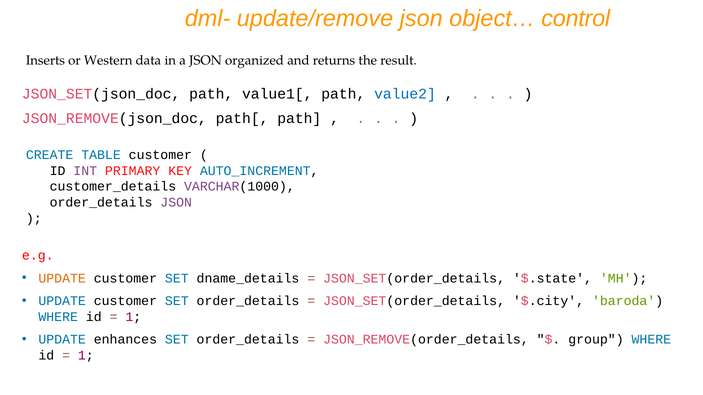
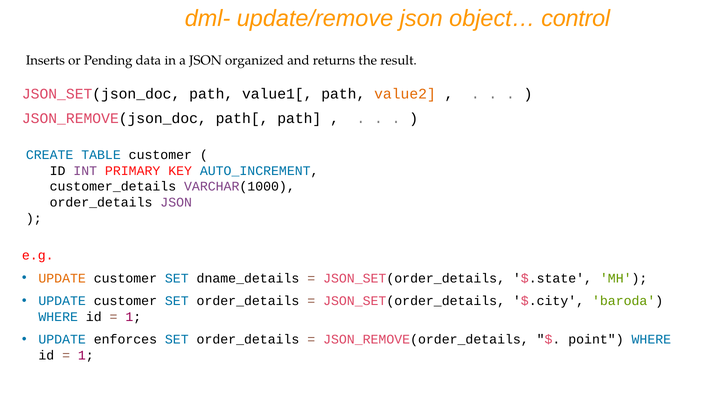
Western: Western -> Pending (108, 61)
value2 colour: blue -> orange (405, 94)
enhances: enhances -> enforces (125, 340)
group: group -> point (596, 340)
